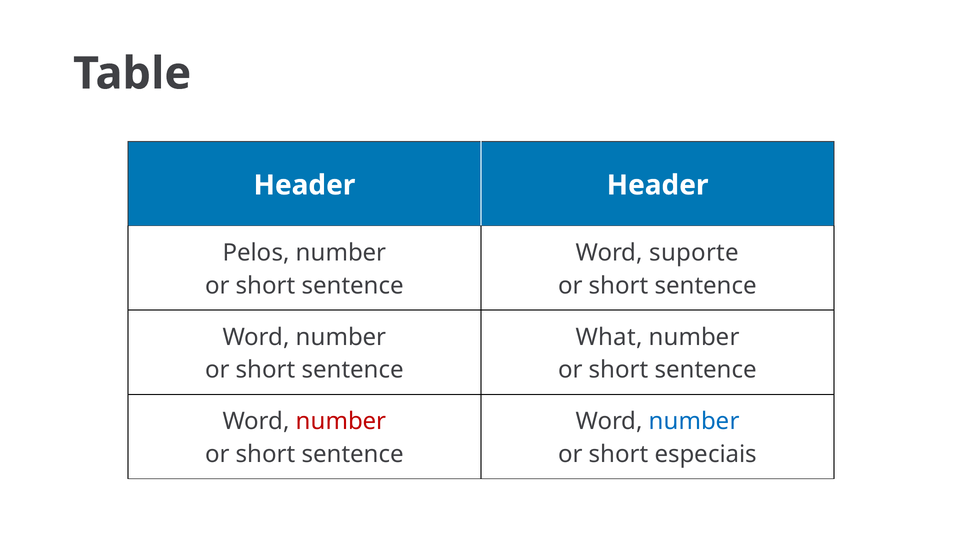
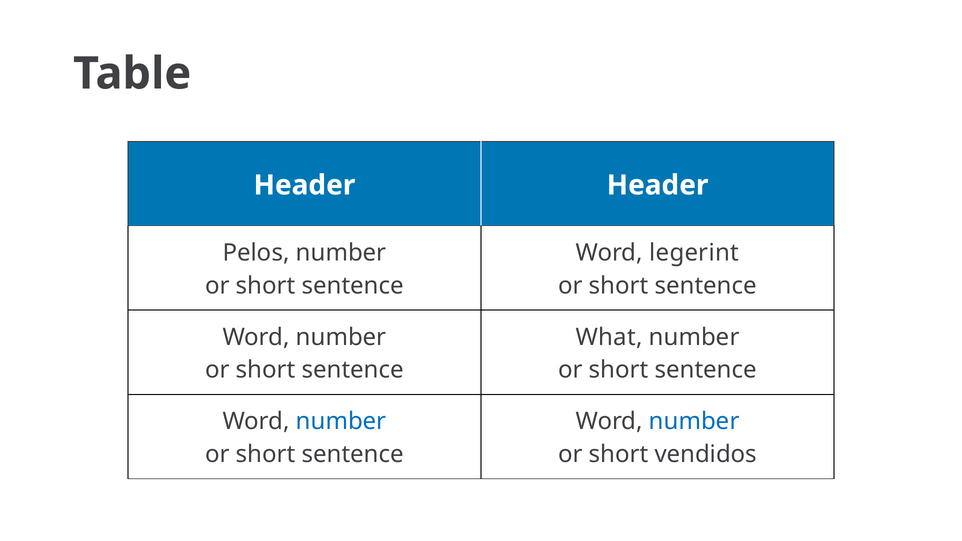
suporte: suporte -> legerint (694, 253)
number colour: red -> blue (341, 422)
especiais: especiais -> vendidos (706, 454)
